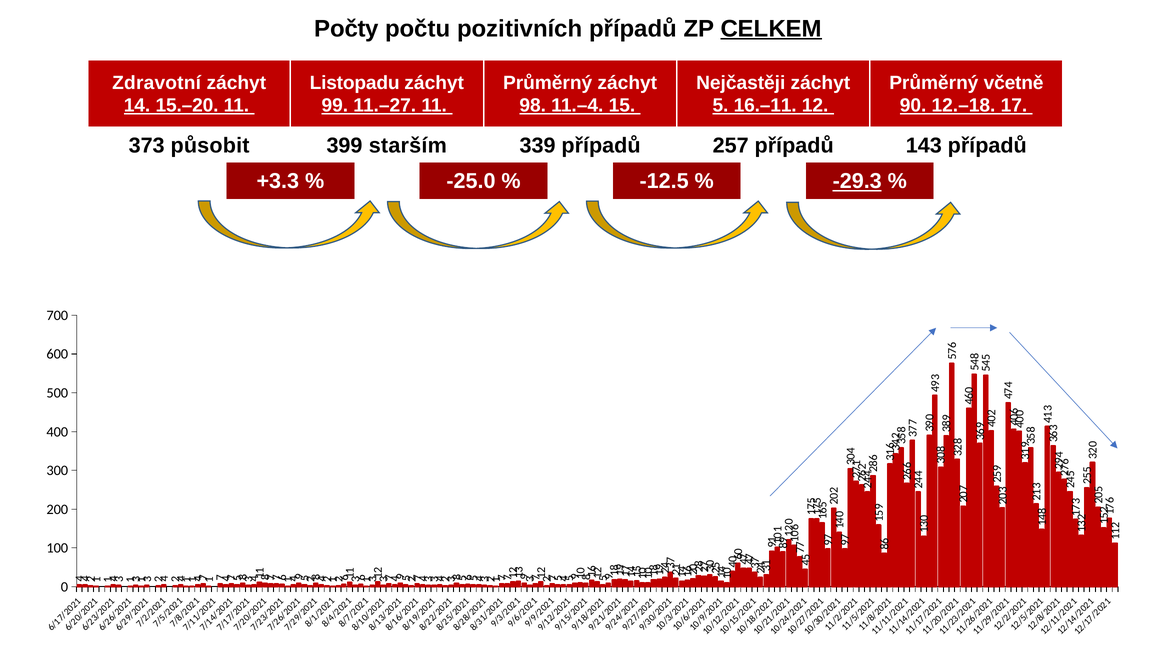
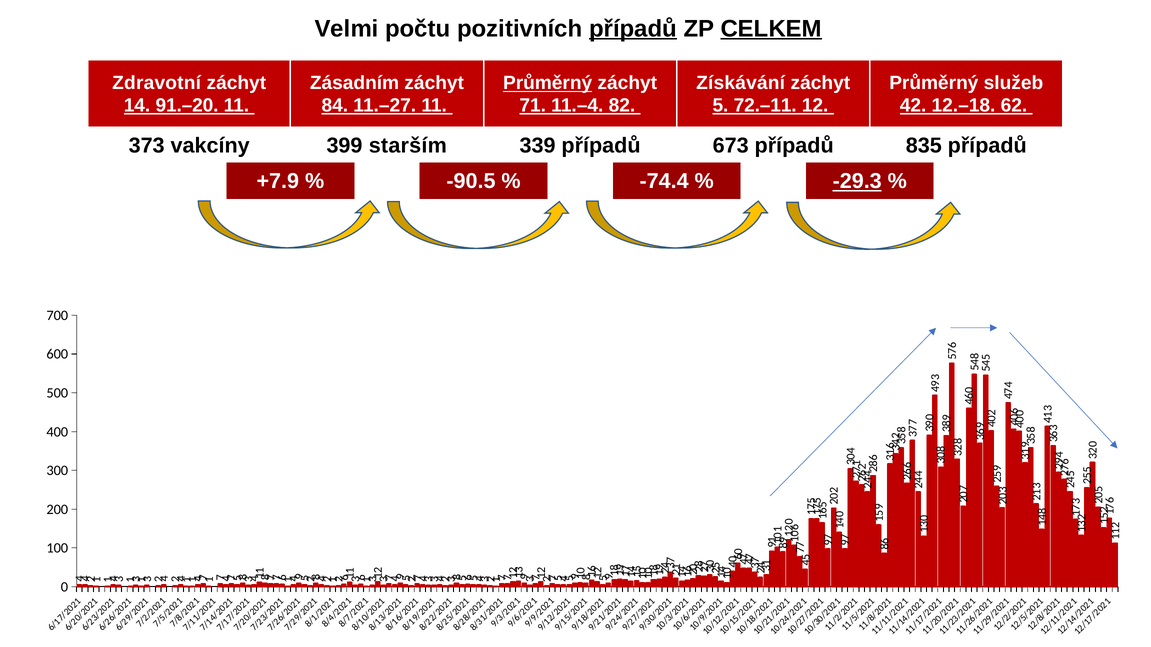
Počty: Počty -> Velmi (346, 29)
případů underline: none -> present (633, 29)
Listopadu: Listopadu -> Zásadním (355, 83)
Průměrný underline: none -> present (548, 83)
Nejčastěji: Nejčastěji -> Získávání (741, 83)
včetně: včetně -> služeb (1013, 83)
15.–20: 15.–20 -> 91.–20 (187, 105)
99: 99 -> 84 (335, 105)
98: 98 -> 71 (533, 105)
15: 15 -> 82 (622, 105)
16.–11: 16.–11 -> 72.–11 (765, 105)
90: 90 -> 42 (913, 105)
17: 17 -> 62 (1014, 105)
působit: působit -> vakcíny (210, 146)
257: 257 -> 673 (731, 146)
143: 143 -> 835 (924, 146)
+3.3: +3.3 -> +7.9 (278, 182)
-25.0: -25.0 -> -90.5 (471, 182)
-12.5: -12.5 -> -74.4 (664, 182)
